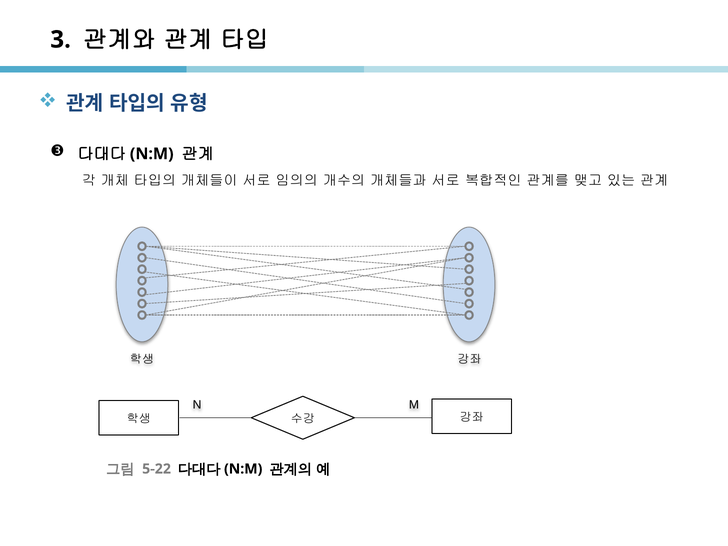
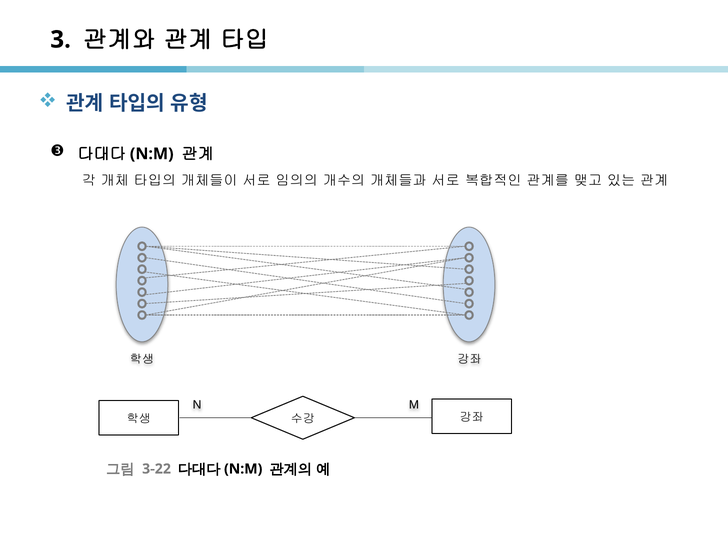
5-22: 5-22 -> 3-22 (157, 469)
